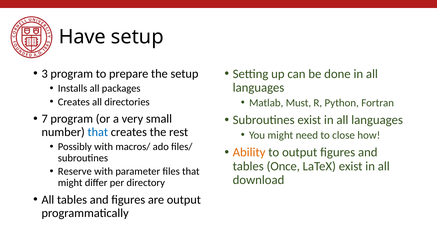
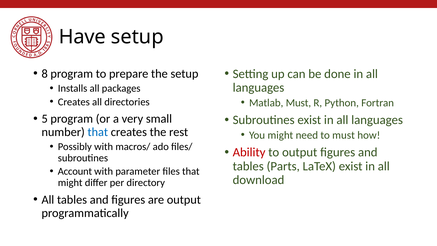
3: 3 -> 8 (45, 74)
7: 7 -> 5 (45, 119)
to close: close -> must (344, 135)
Ability colour: orange -> red (249, 152)
Once: Once -> Parts (283, 166)
Reserve: Reserve -> Account (75, 171)
